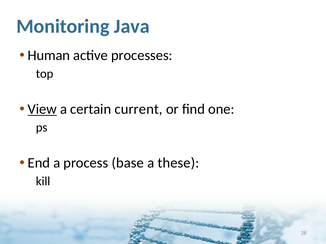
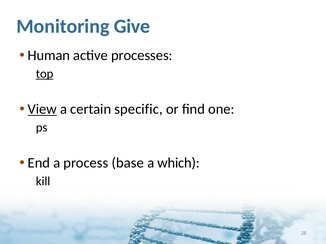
Java: Java -> Give (132, 26)
top underline: none -> present (45, 74)
current: current -> specific (139, 109)
these: these -> which (179, 163)
